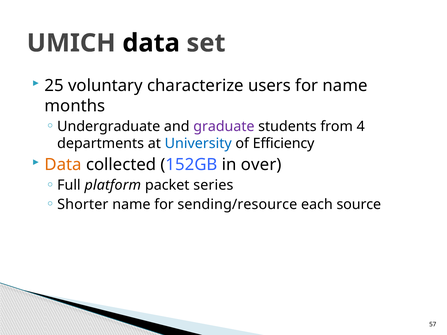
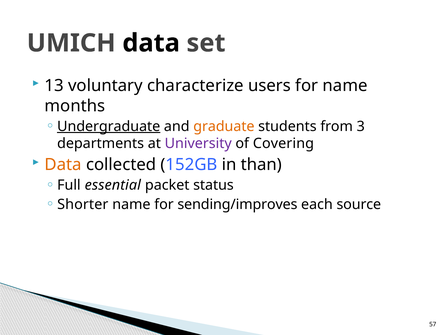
25: 25 -> 13 (54, 86)
Undergraduate underline: none -> present (109, 126)
graduate colour: purple -> orange (224, 126)
4: 4 -> 3 (361, 126)
University colour: blue -> purple (198, 144)
Efficiency: Efficiency -> Covering (283, 144)
over: over -> than (261, 165)
platform: platform -> essential (113, 185)
series: series -> status (213, 185)
sending/resource: sending/resource -> sending/improves (237, 204)
